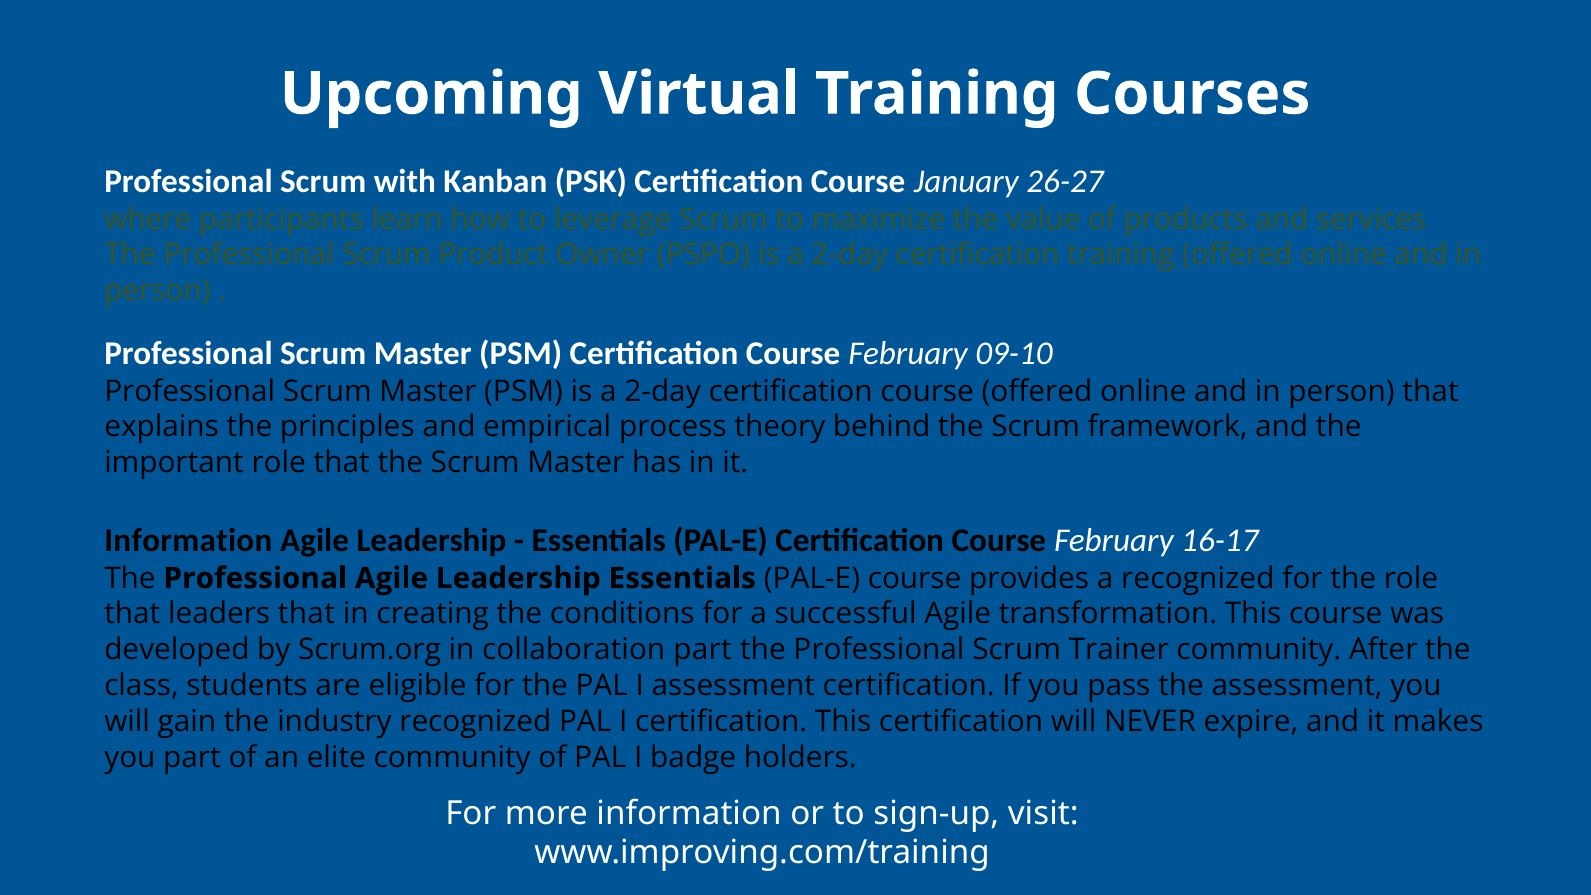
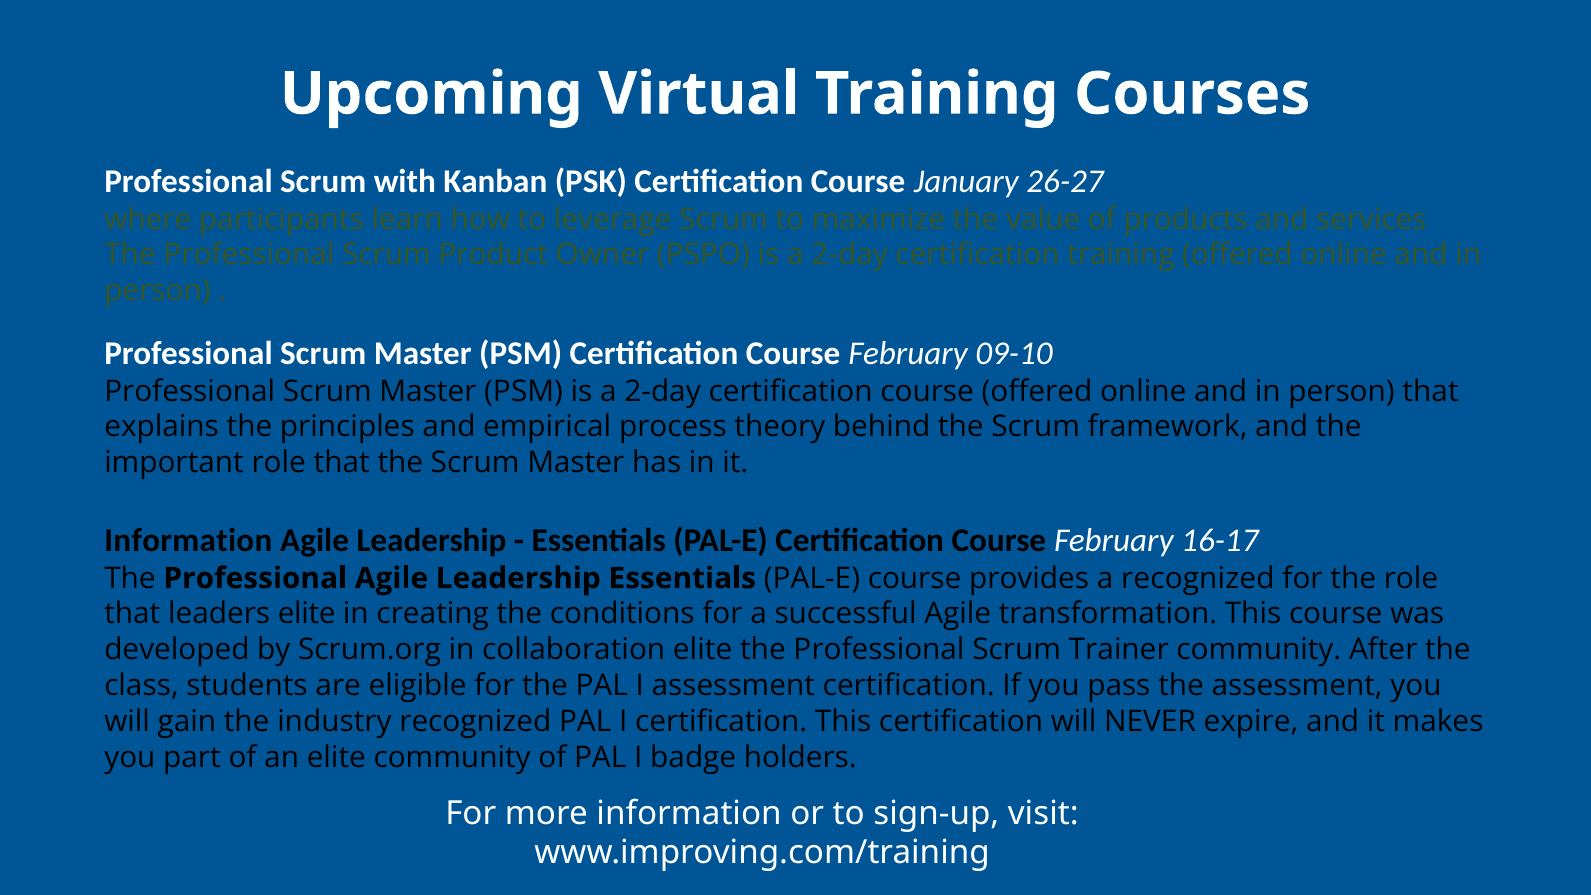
leaders that: that -> elite (307, 614)
collaboration part: part -> elite (703, 650)
